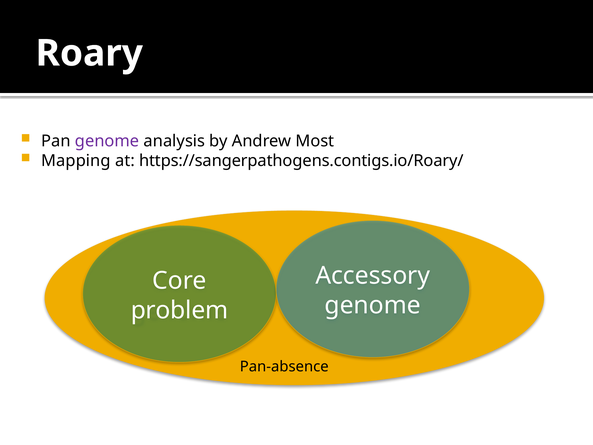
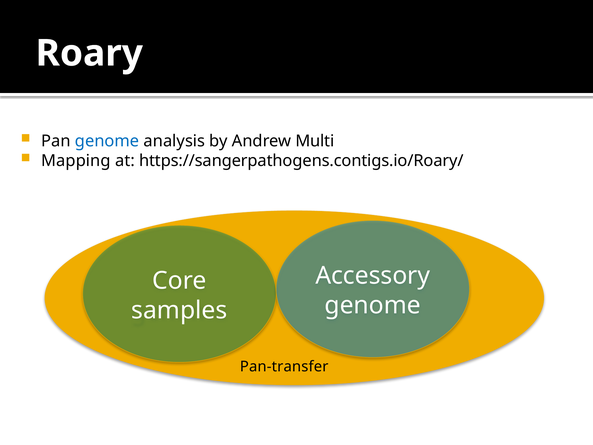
genome colour: purple -> blue (107, 141)
Most: Most -> Multi (315, 141)
problem: problem -> samples (179, 310)
Pan-absence: Pan-absence -> Pan-transfer (284, 366)
